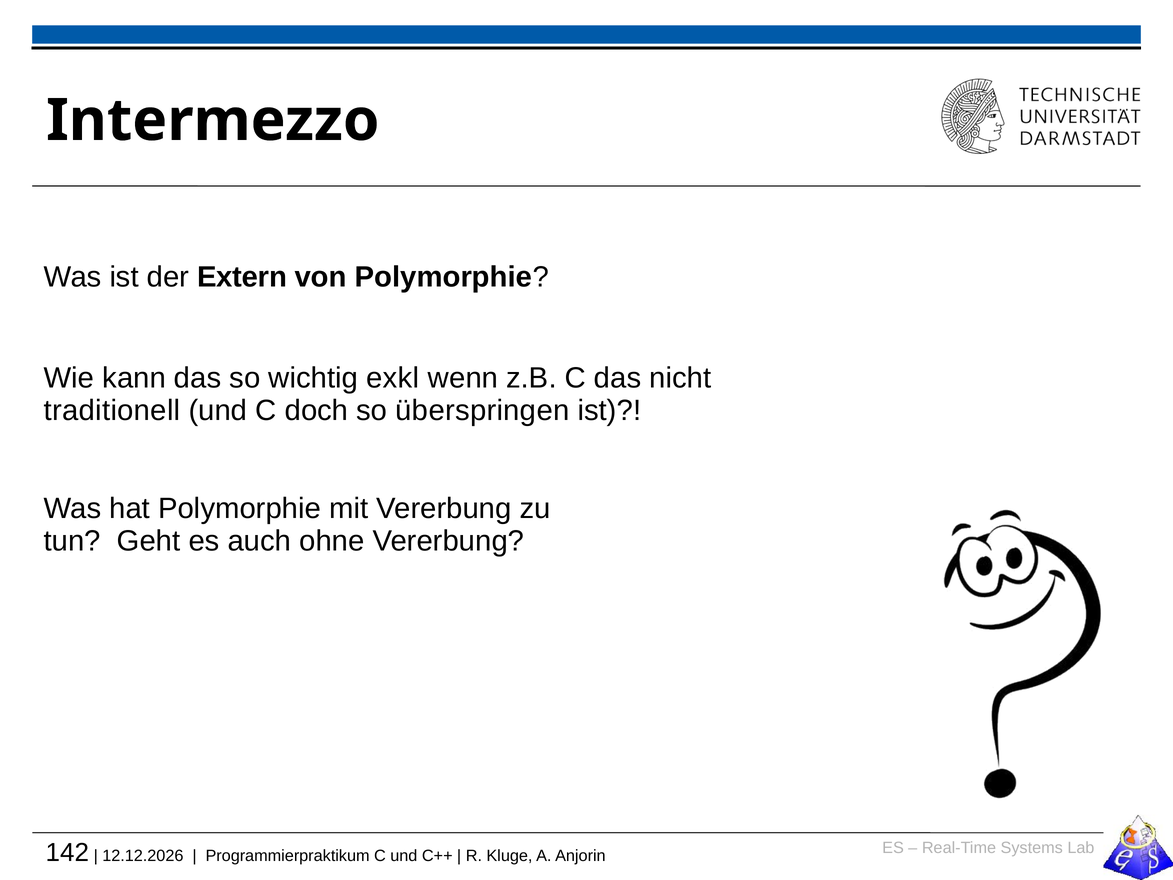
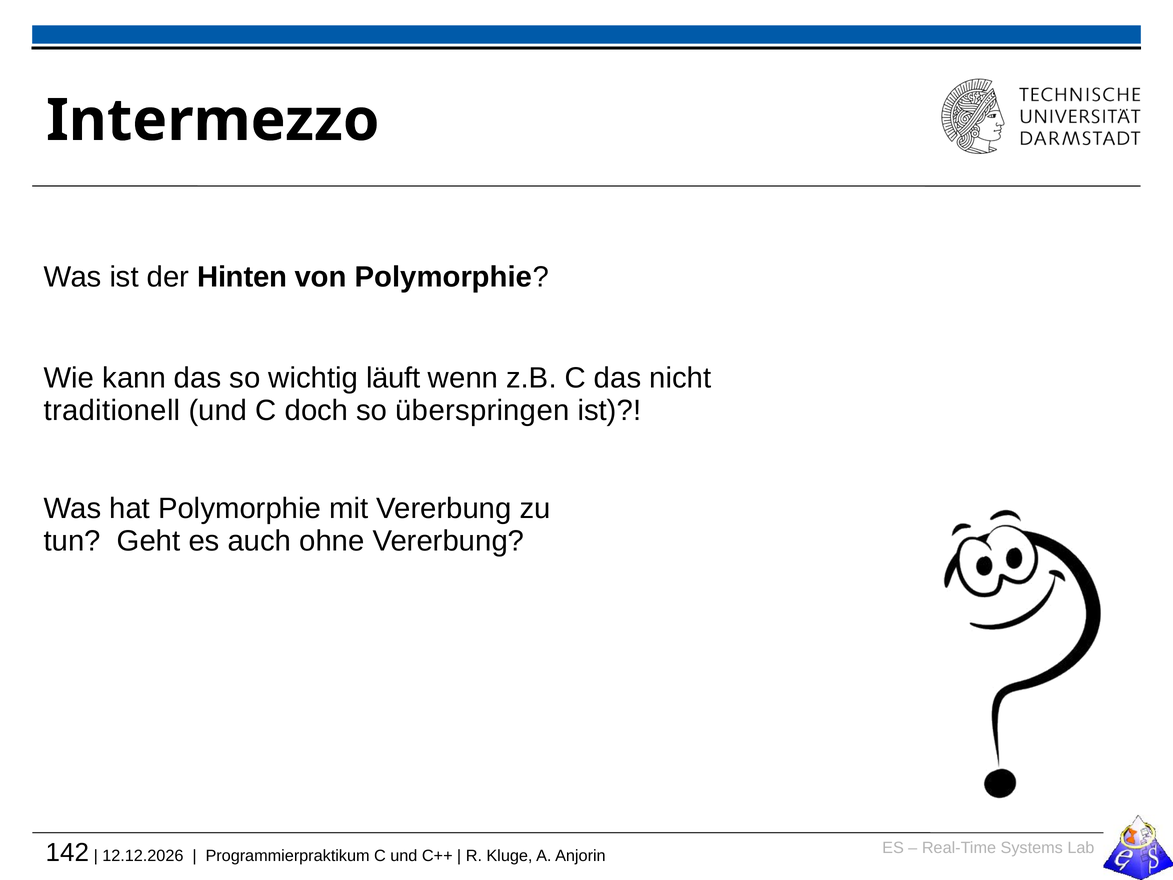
Extern: Extern -> Hinten (242, 277)
exkl: exkl -> läuft (393, 378)
